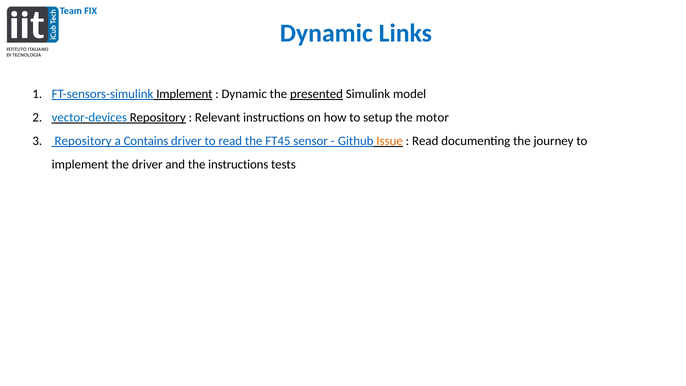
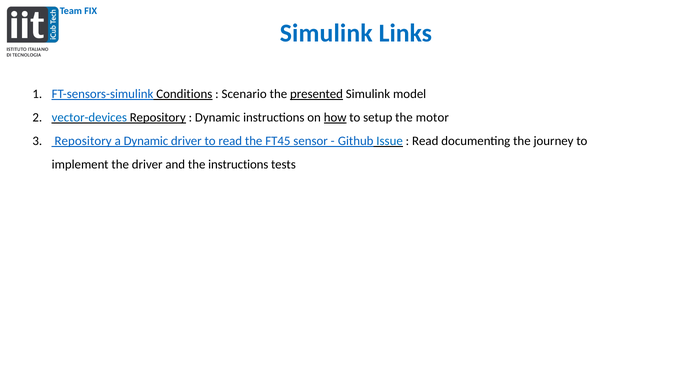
Dynamic: Dynamic -> Simulink (326, 33)
FT-sensors-simulink Implement: Implement -> Conditions (184, 94)
Dynamic: Dynamic -> Scenario (244, 94)
Relevant: Relevant -> Dynamic (218, 117)
how underline: none -> present (335, 117)
a Contains: Contains -> Dynamic (146, 141)
Issue colour: orange -> blue (390, 141)
